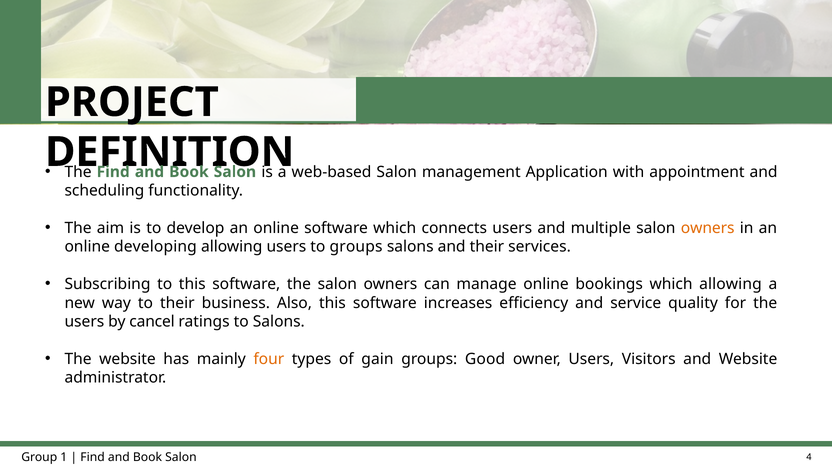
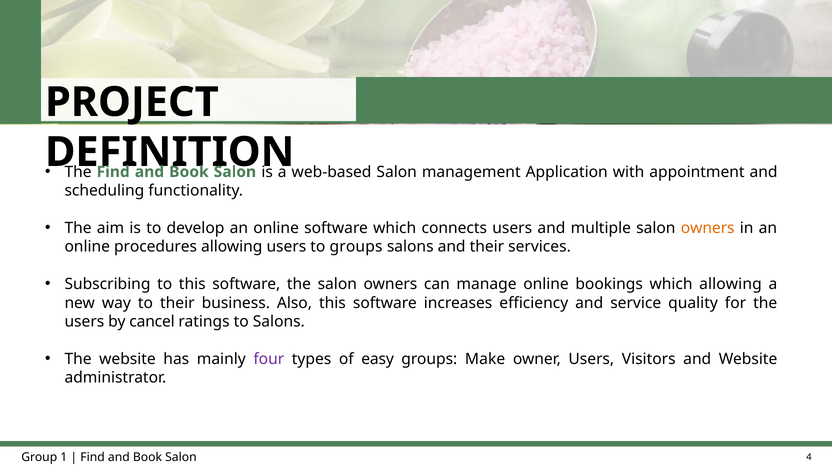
developing: developing -> procedures (156, 247)
four colour: orange -> purple (269, 359)
gain: gain -> easy (378, 359)
Good: Good -> Make (485, 359)
